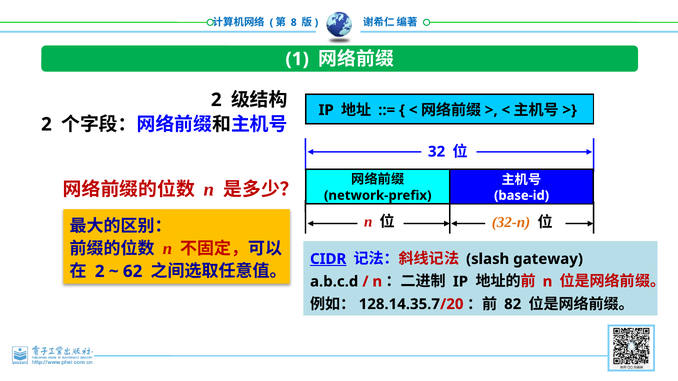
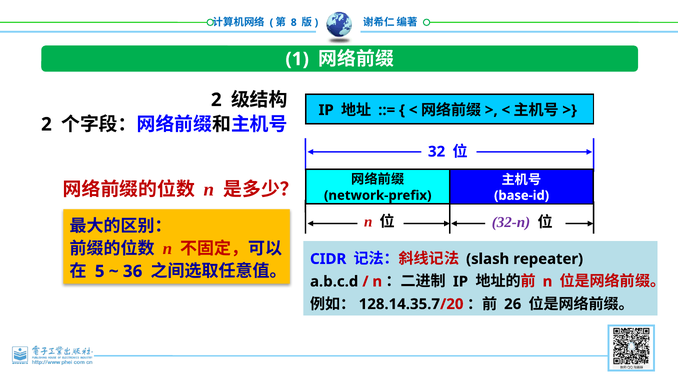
32-n colour: orange -> purple (511, 222)
CIDR underline: present -> none (328, 259)
gateway: gateway -> repeater (548, 259)
2: 2 -> 5 (100, 272)
62: 62 -> 36 (133, 272)
82: 82 -> 26 (513, 304)
